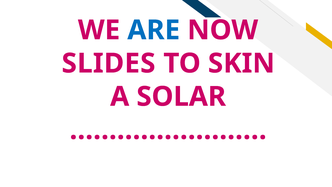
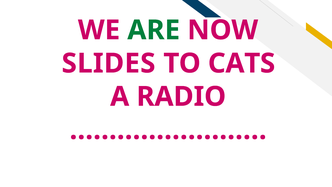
ARE colour: blue -> green (154, 30)
SKIN: SKIN -> CATS (242, 63)
SOLAR: SOLAR -> RADIO (181, 97)
